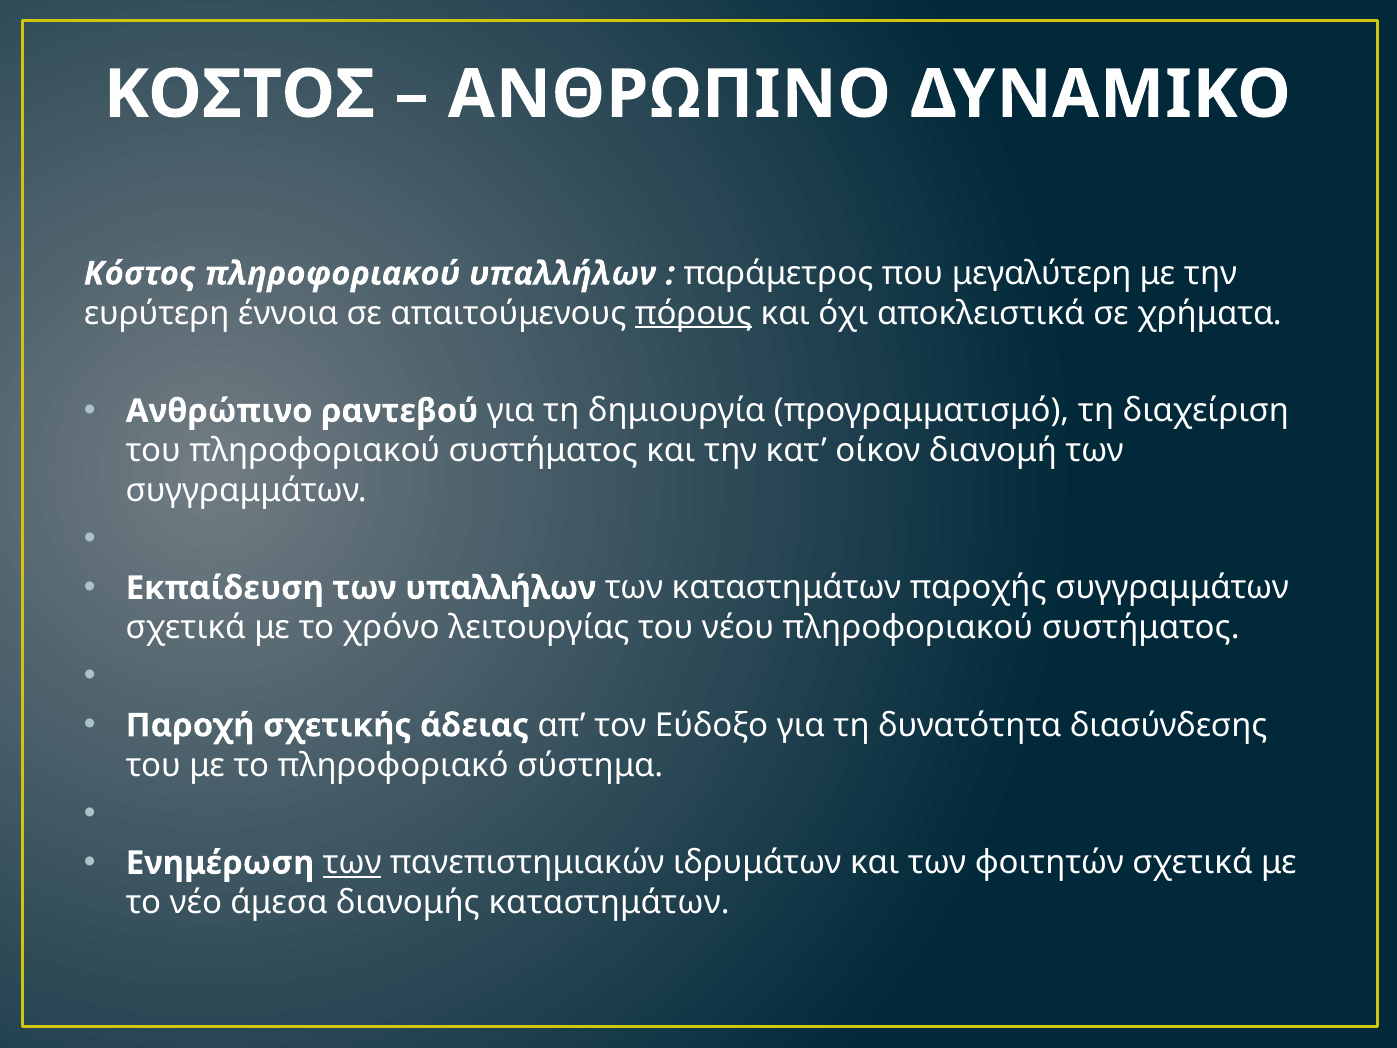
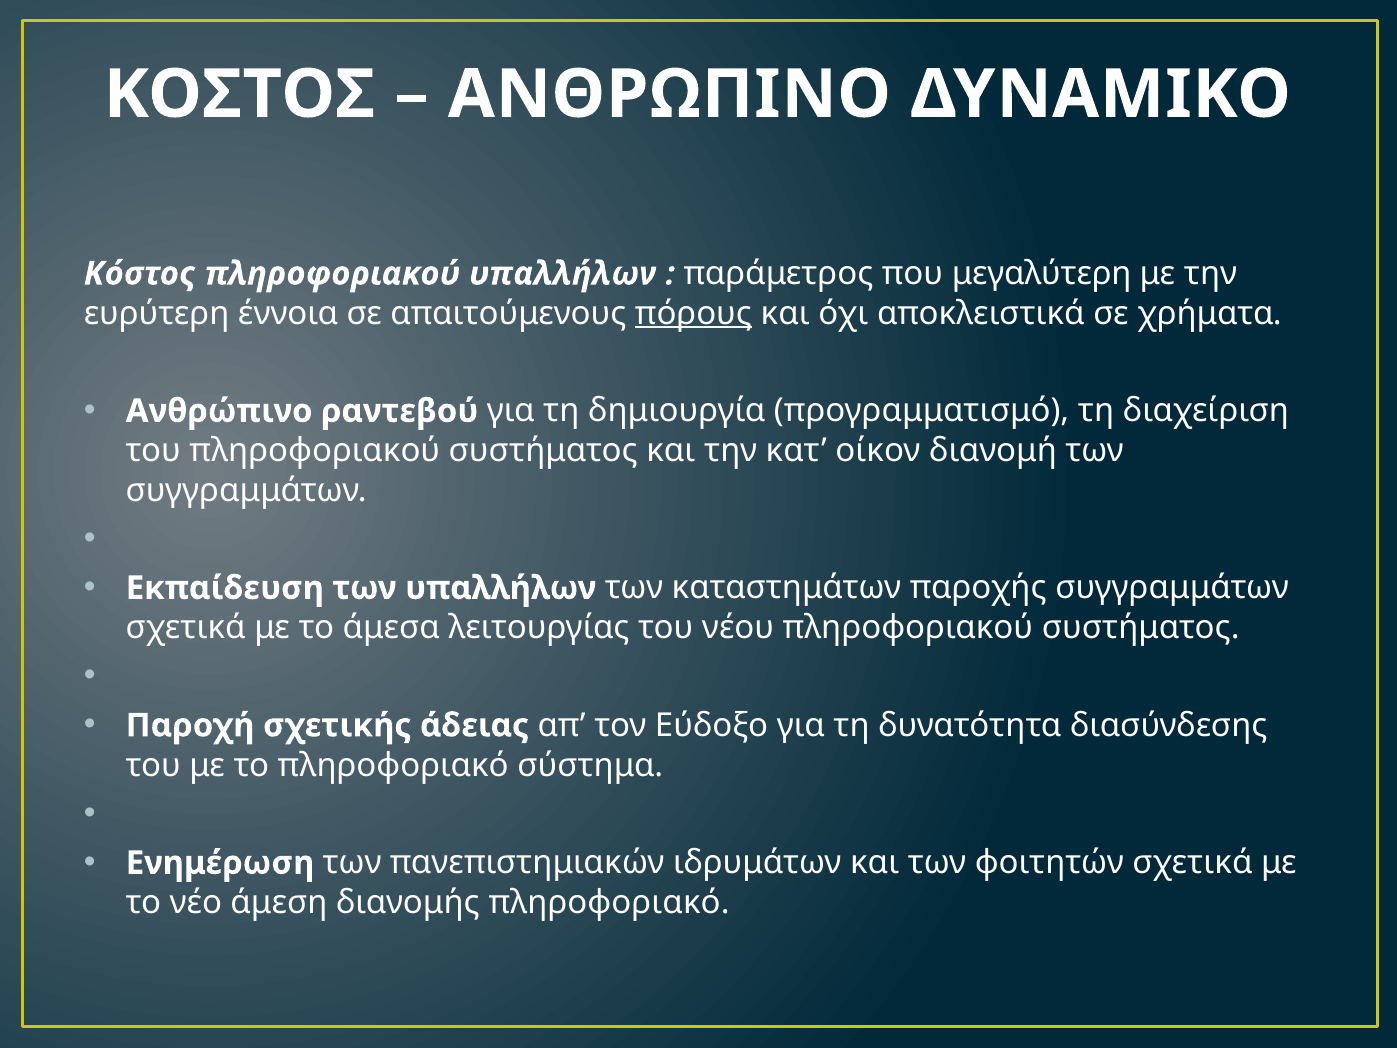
χρόνο: χρόνο -> άμεσα (391, 628)
των underline: present -> none (352, 863)
άμεσα: άμεσα -> άμεση (279, 902)
διανομής καταστημάτων: καταστημάτων -> πληροφοριακό (609, 902)
